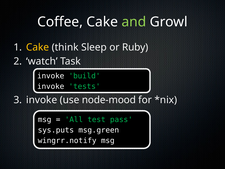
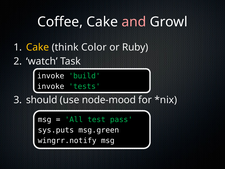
and colour: light green -> pink (134, 22)
Sleep: Sleep -> Color (94, 47)
invoke: invoke -> should (42, 100)
